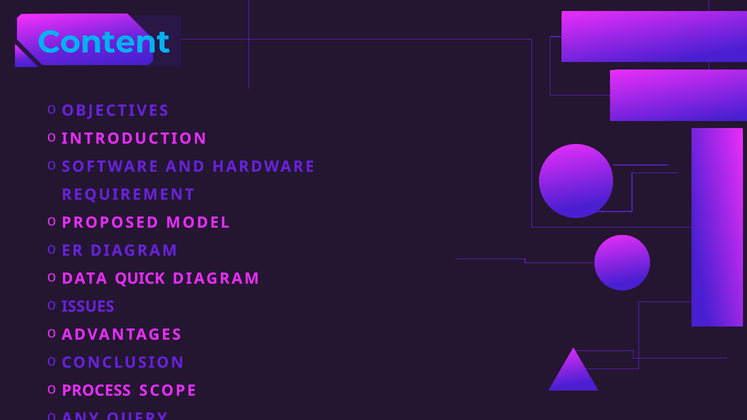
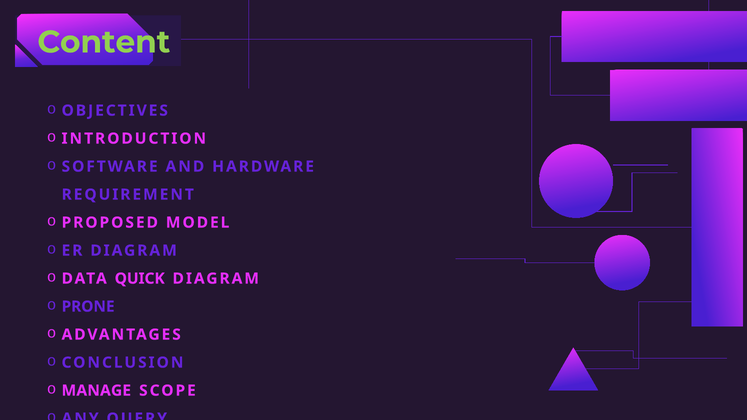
Content colour: light blue -> light green (104, 42)
ISSUES: ISSUES -> PRONE (88, 307)
PROCESS: PROCESS -> MANAGE (96, 391)
